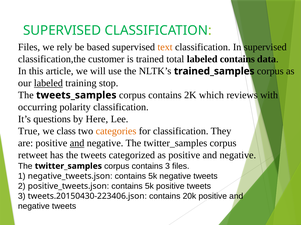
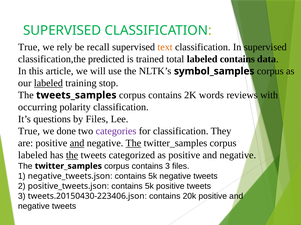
Files: Files -> True (29, 47)
based: based -> recall (98, 47)
customer: customer -> predicted (106, 59)
trained_samples: trained_samples -> symbol_samples (214, 71)
which: which -> words (211, 95)
by Here: Here -> Files (97, 120)
class: class -> done (66, 132)
categories colour: orange -> purple (116, 132)
The underline: none -> present (133, 144)
retweet: retweet -> labeled (33, 156)
the underline: none -> present (72, 156)
